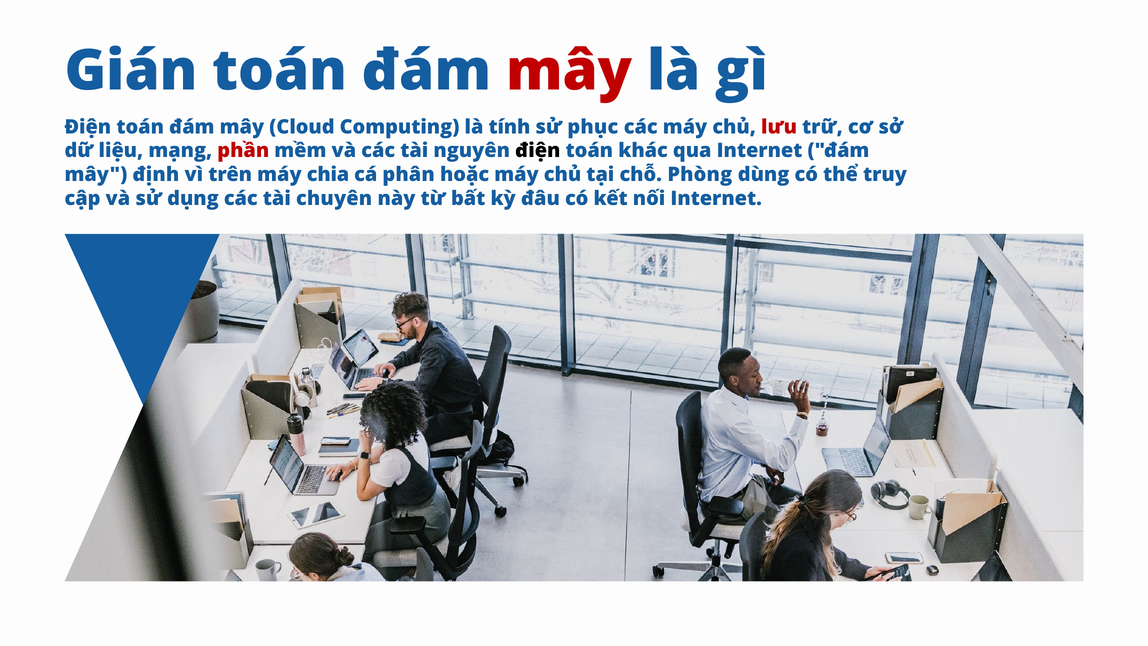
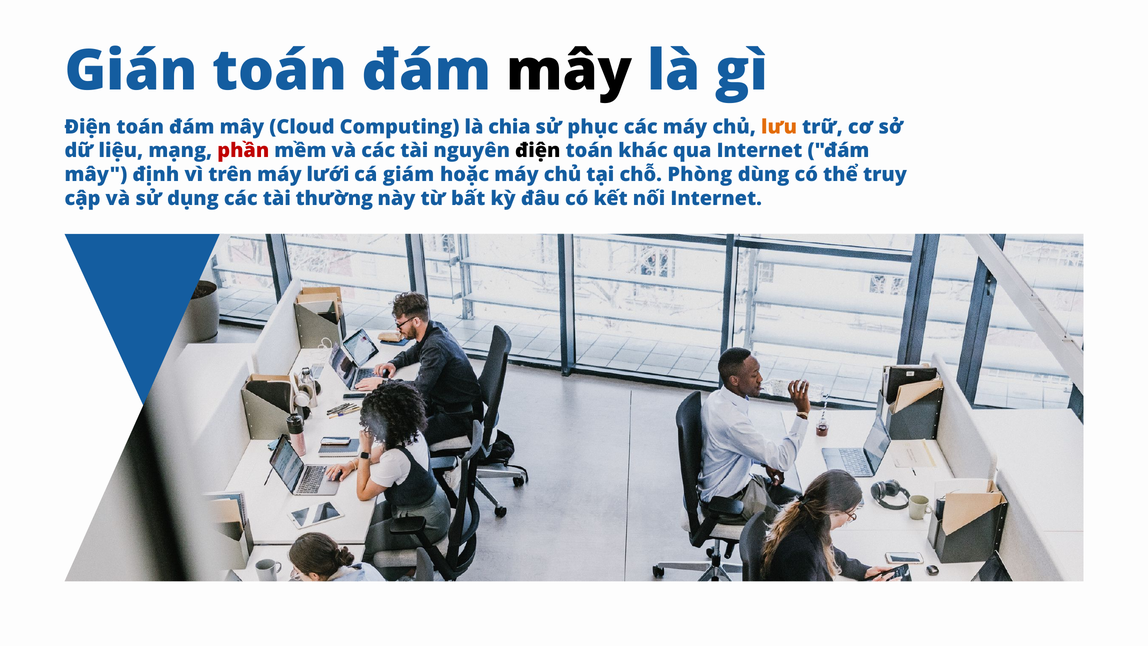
mây colour: red -> black (569, 71)
tính: tính -> chia (509, 127)
lưu colour: red -> orange (779, 127)
chia: chia -> lưới (328, 175)
phân: phân -> giám (409, 175)
chuyên: chuyên -> thường (334, 199)
